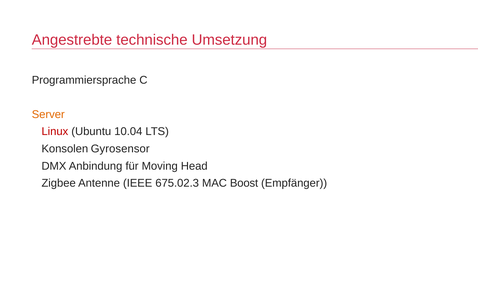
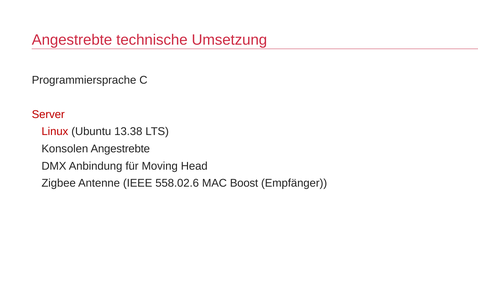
Server colour: orange -> red (48, 114)
10.04: 10.04 -> 13.38 (128, 131)
Konsolen Gyrosensor: Gyrosensor -> Angestrebte (120, 149)
675.02.3: 675.02.3 -> 558.02.6 (177, 183)
